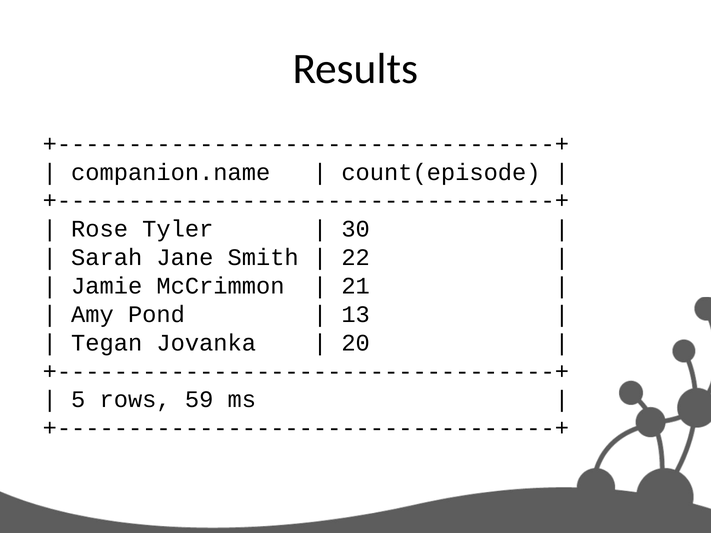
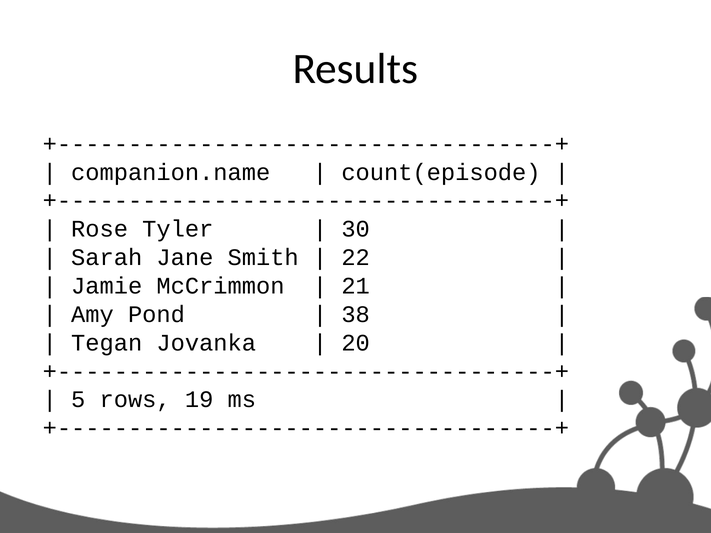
13: 13 -> 38 (356, 315)
59: 59 -> 19 (199, 400)
